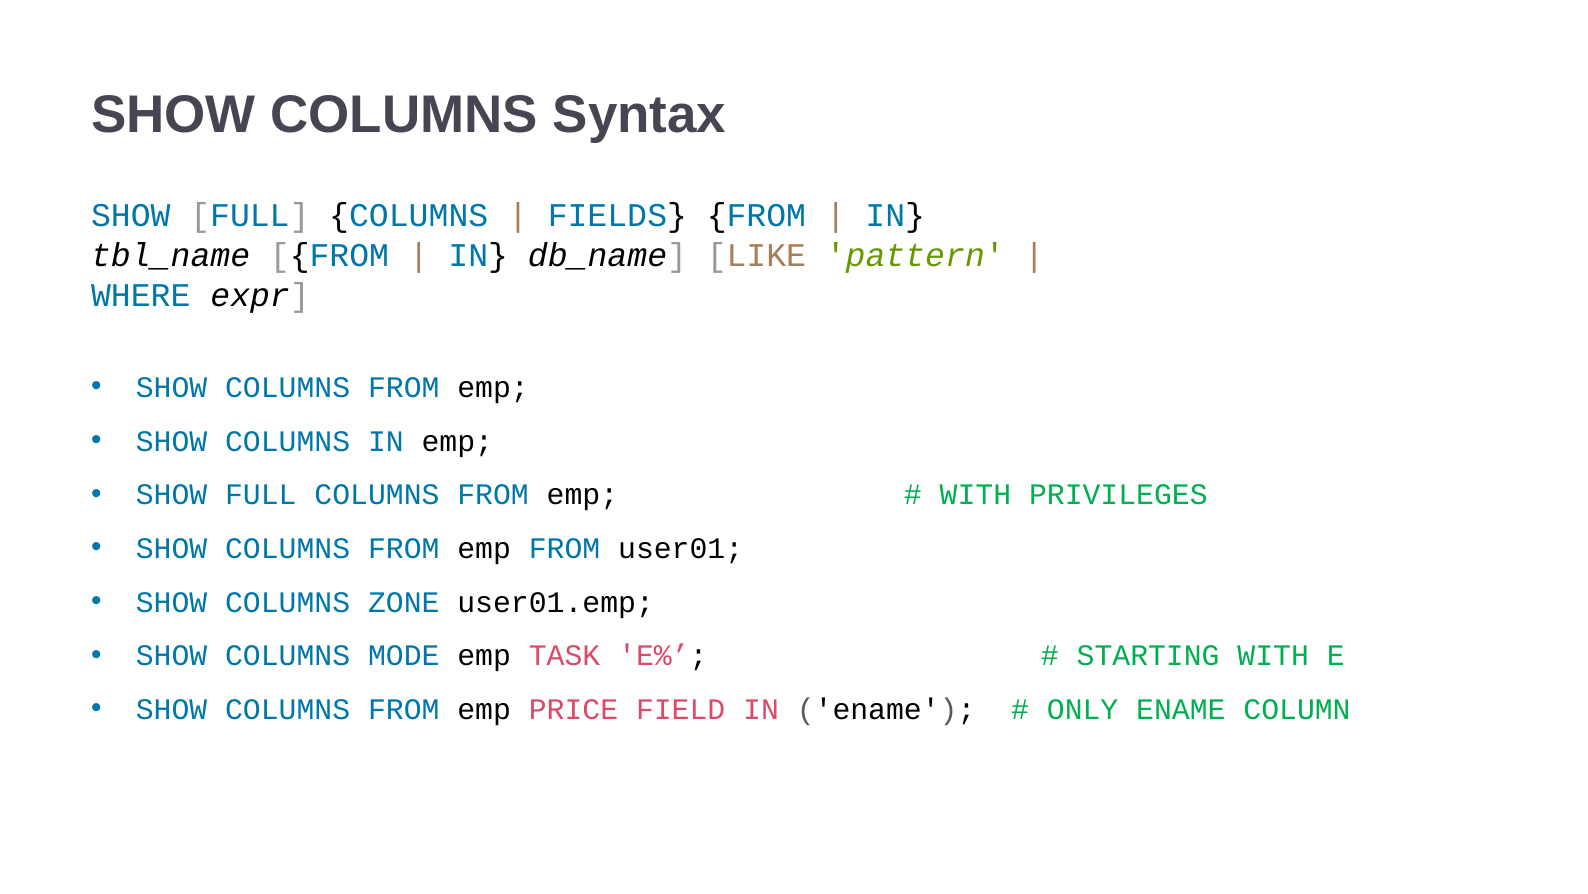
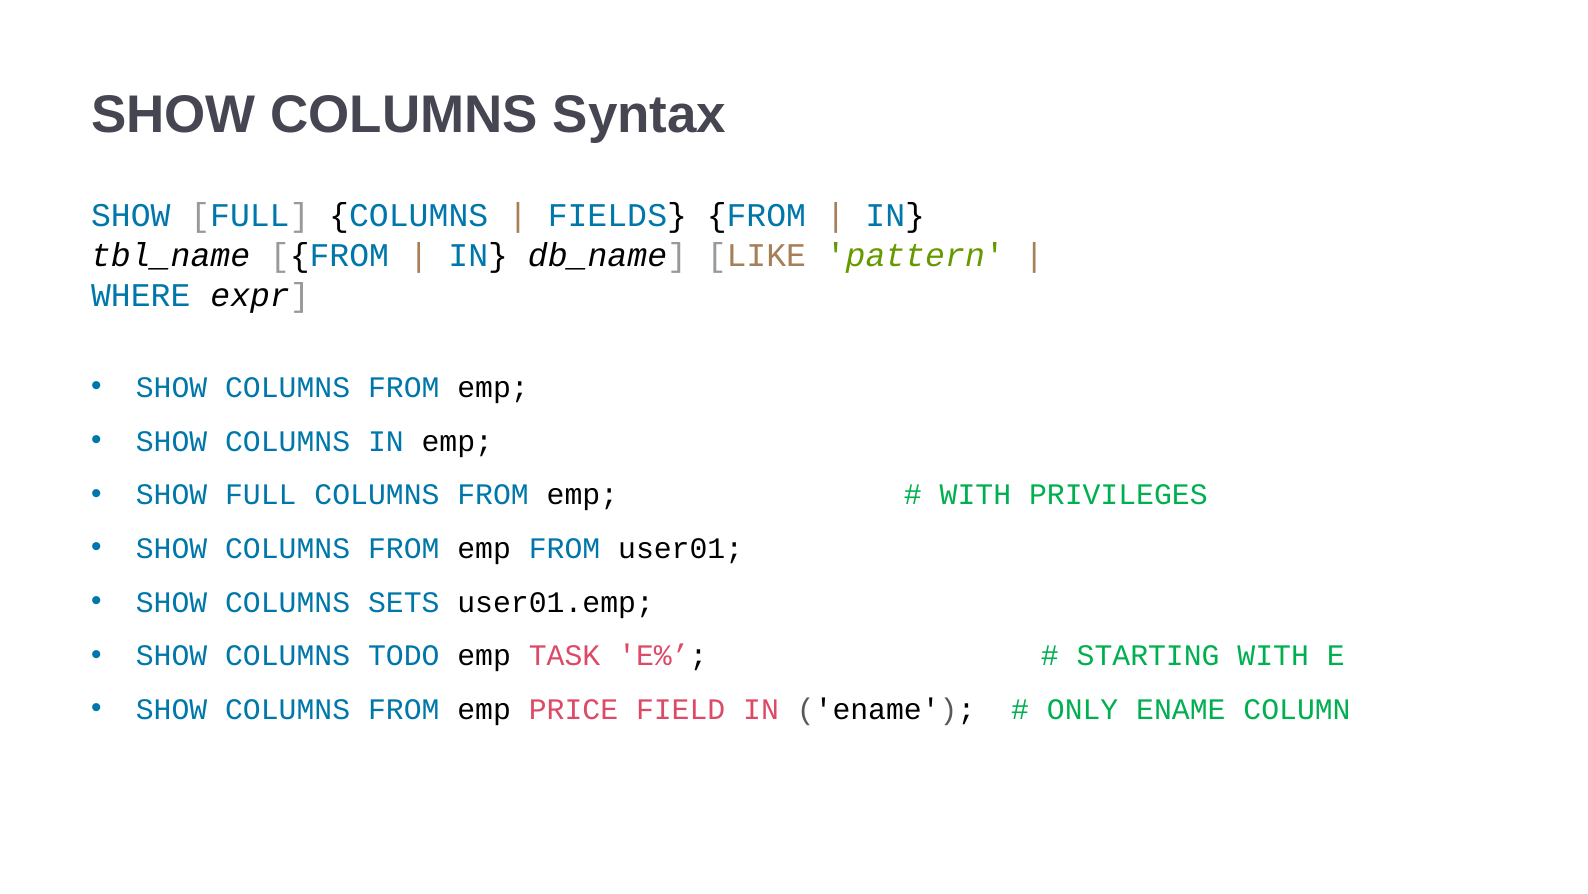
ZONE: ZONE -> SETS (404, 602)
MODE: MODE -> TODO (404, 655)
